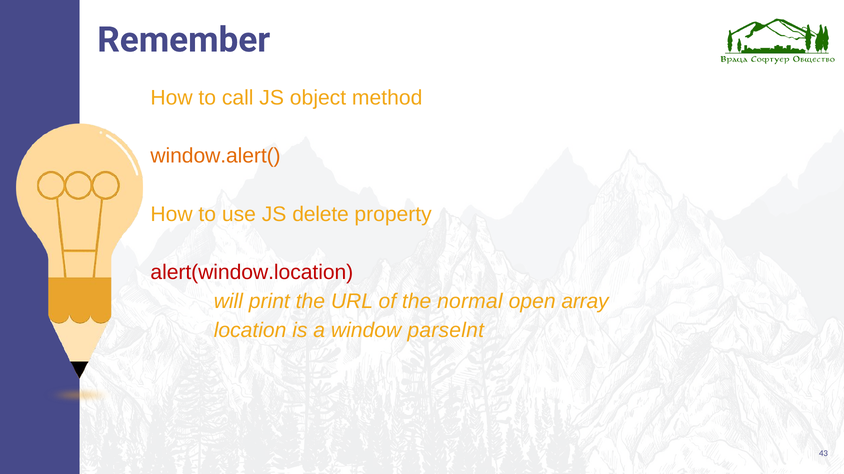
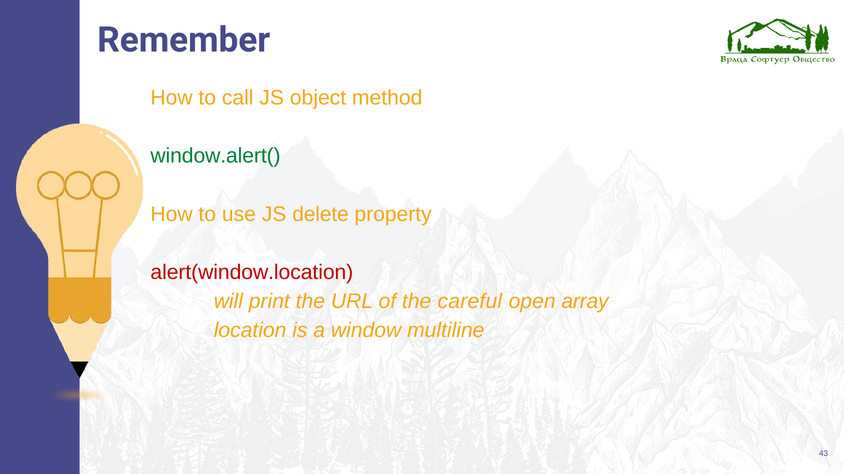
window.alert( colour: orange -> green (216, 156)
normal: normal -> careful (470, 302)
parselnt: parselnt -> multiline (446, 331)
